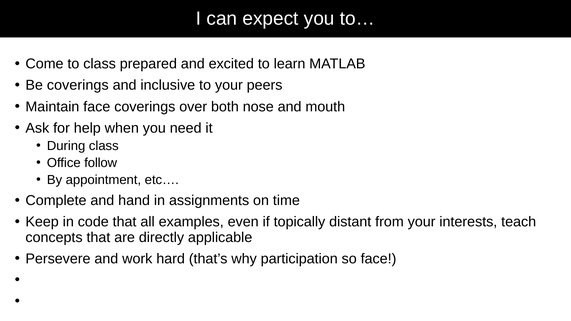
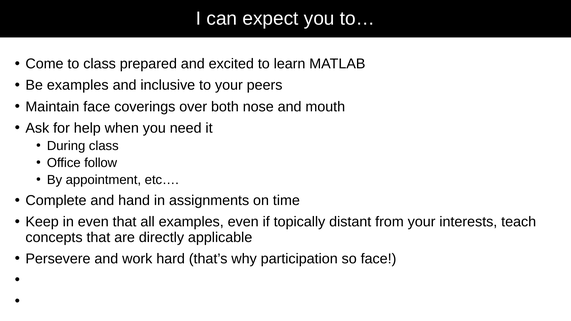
Be coverings: coverings -> examples (78, 85)
in code: code -> even (93, 222)
